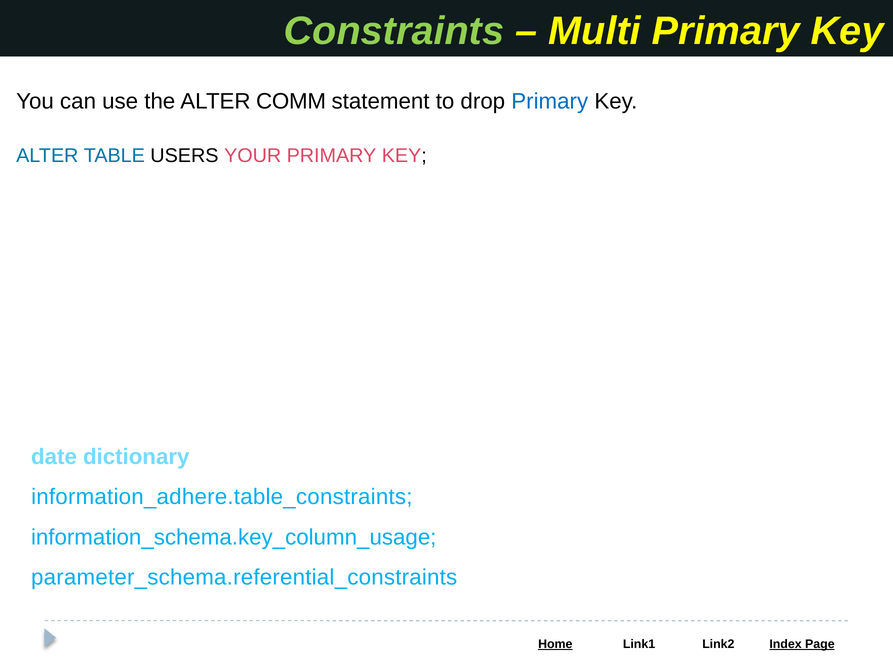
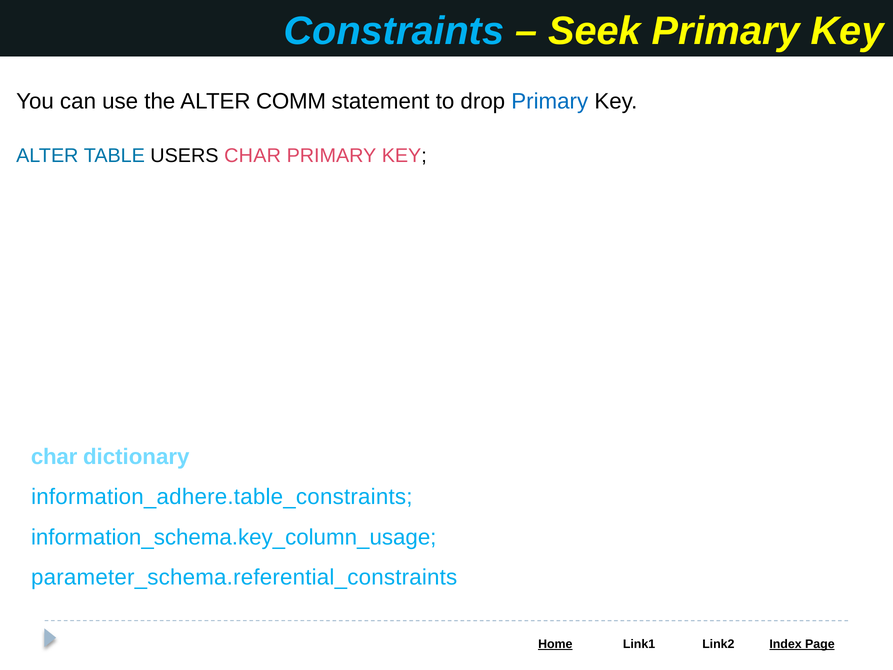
Constraints colour: light green -> light blue (394, 31)
Multi: Multi -> Seek (595, 31)
USERS YOUR: YOUR -> CHAR (253, 156)
date: date -> char (54, 457)
